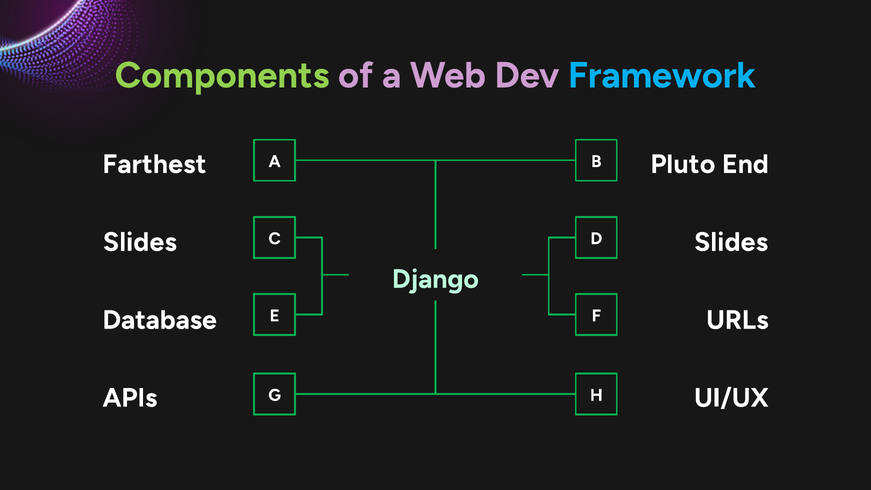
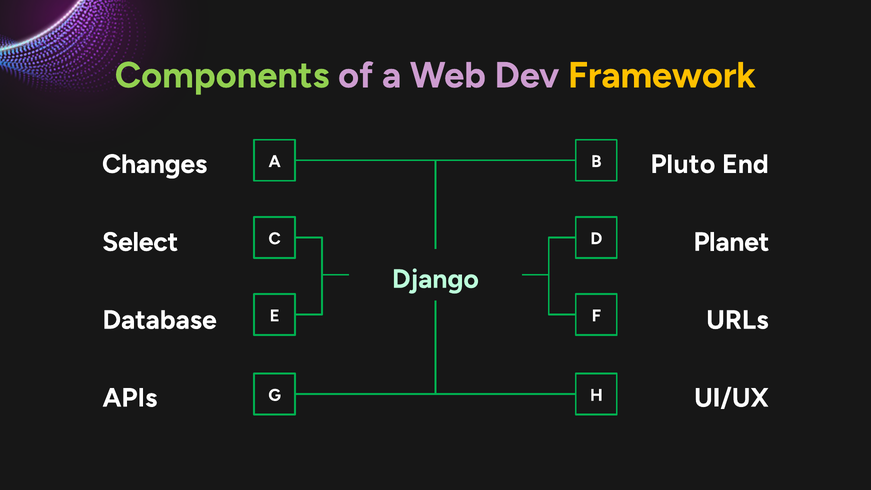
Framework colour: light blue -> yellow (662, 75)
Farthest: Farthest -> Changes (155, 164)
Slides: Slides -> Select (140, 242)
Slides: Slides -> Planet (731, 242)
